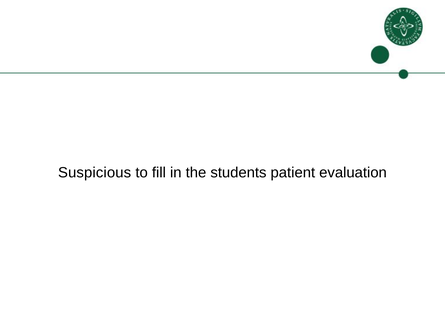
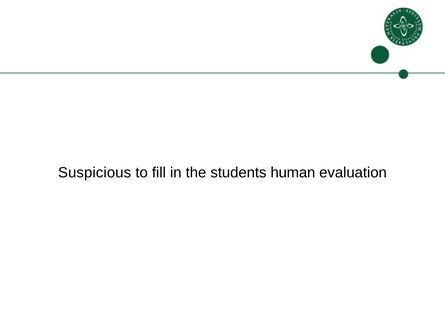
patient: patient -> human (293, 173)
